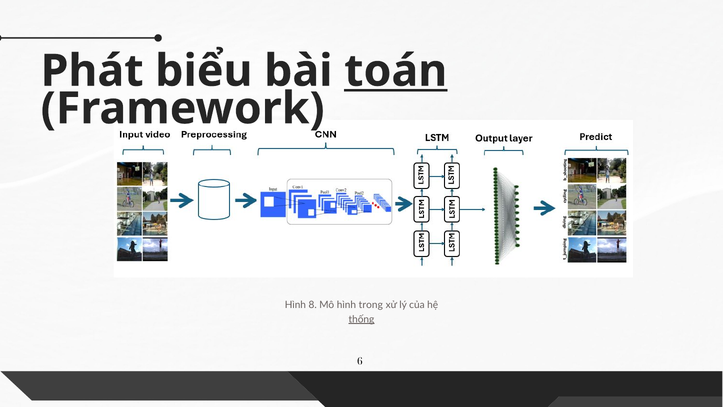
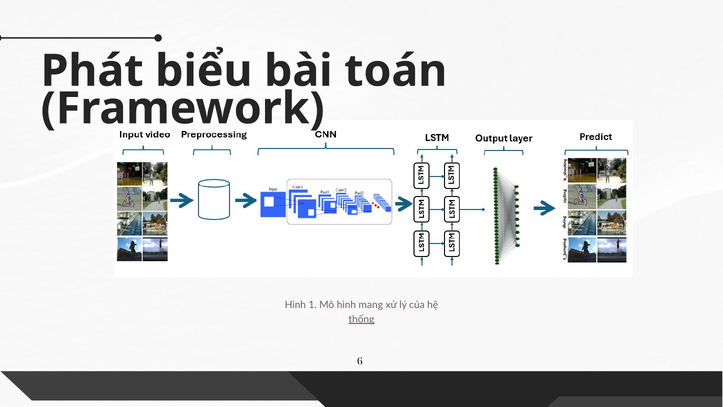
toán underline: present -> none (396, 71)
8: 8 -> 1 (313, 305)
trong: trong -> mang (371, 305)
